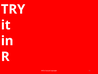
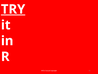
TRY underline: none -> present (13, 9)
